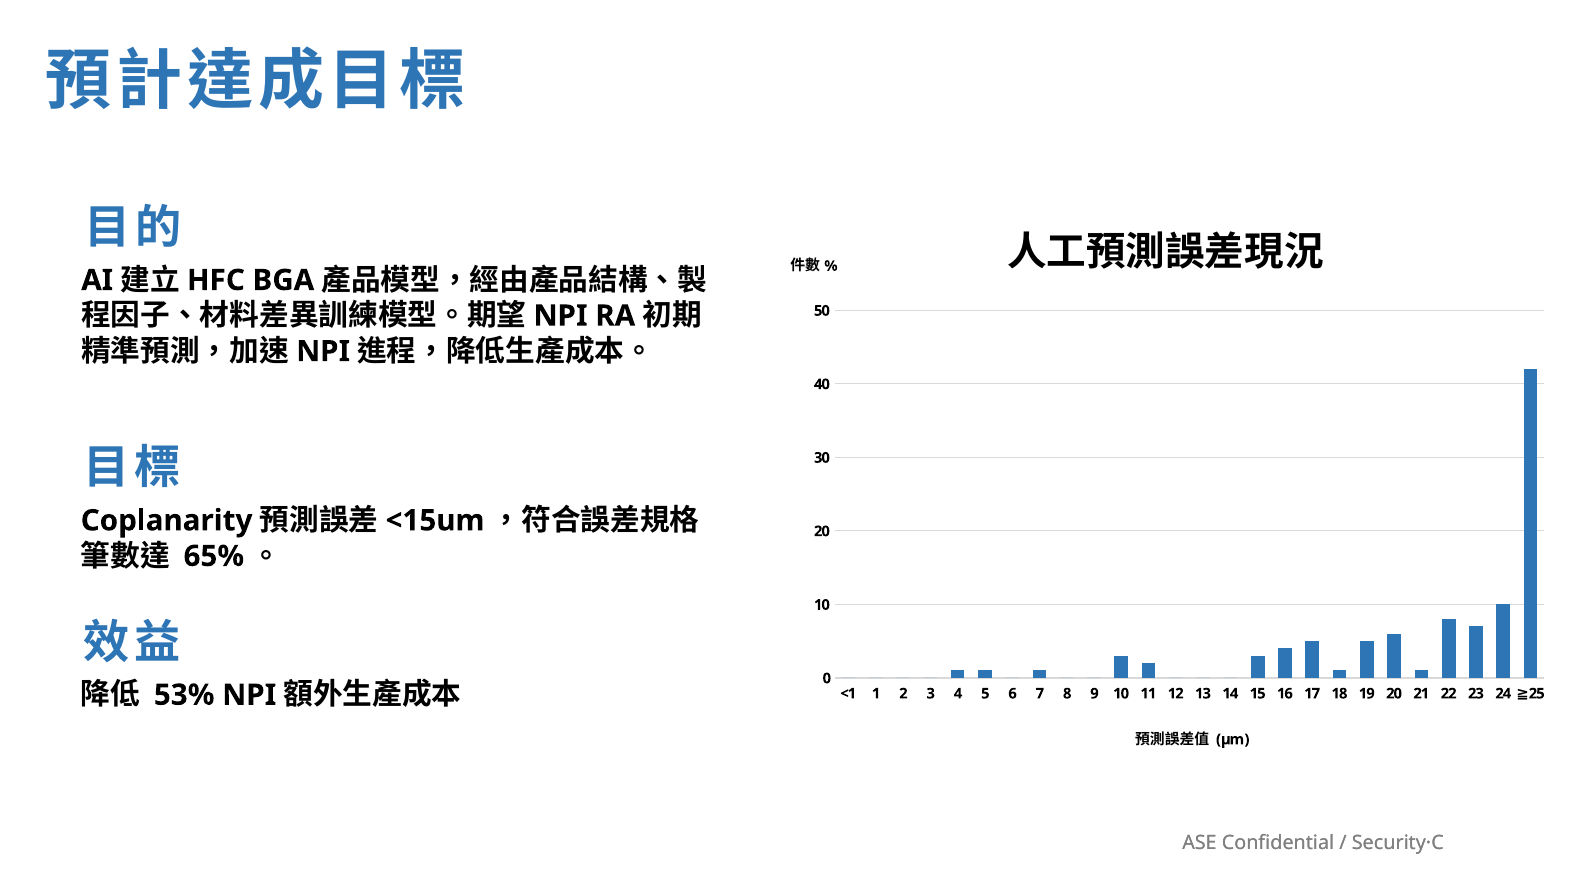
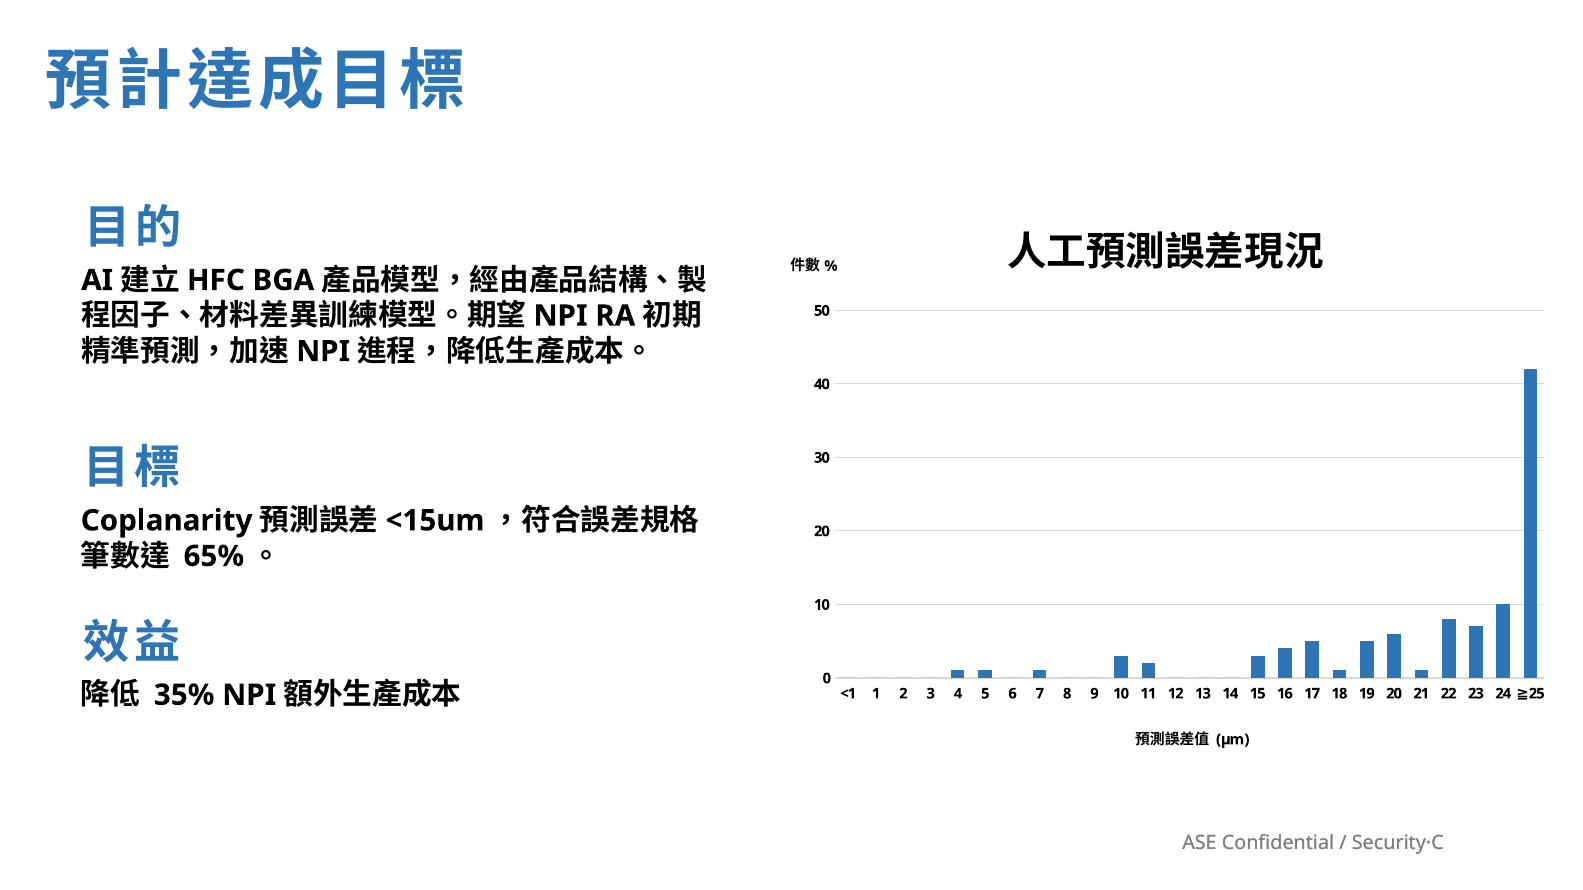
53%: 53% -> 35% (184, 695)
